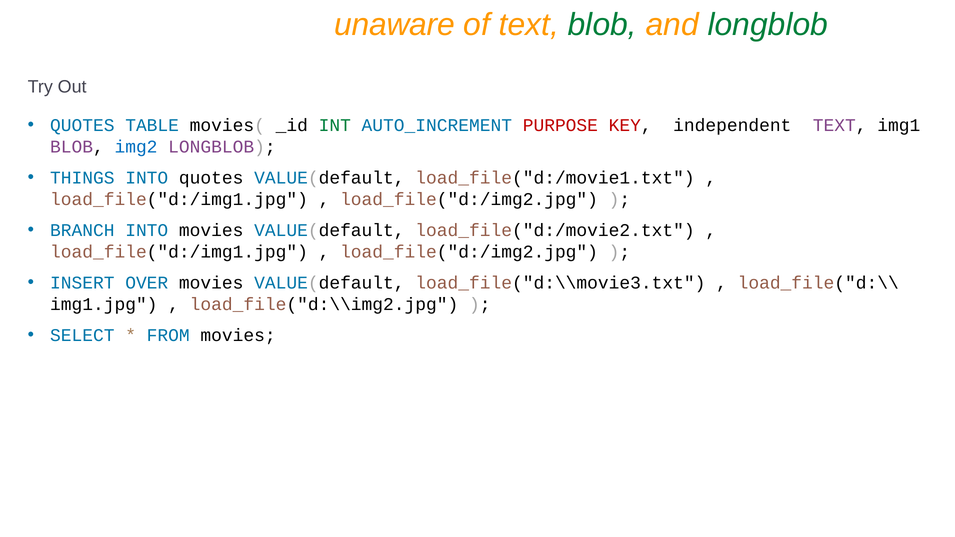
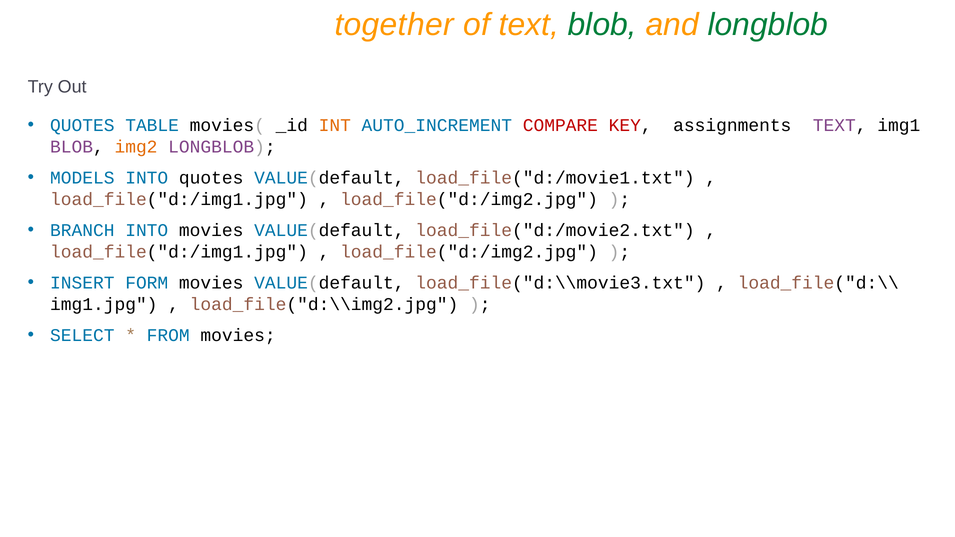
unaware: unaware -> together (394, 25)
INT colour: green -> orange (335, 125)
PURPOSE: PURPOSE -> COMPARE (560, 125)
independent: independent -> assignments (732, 125)
img2 colour: blue -> orange (136, 147)
THINGS: THINGS -> MODELS (82, 178)
OVER: OVER -> FORM (147, 283)
